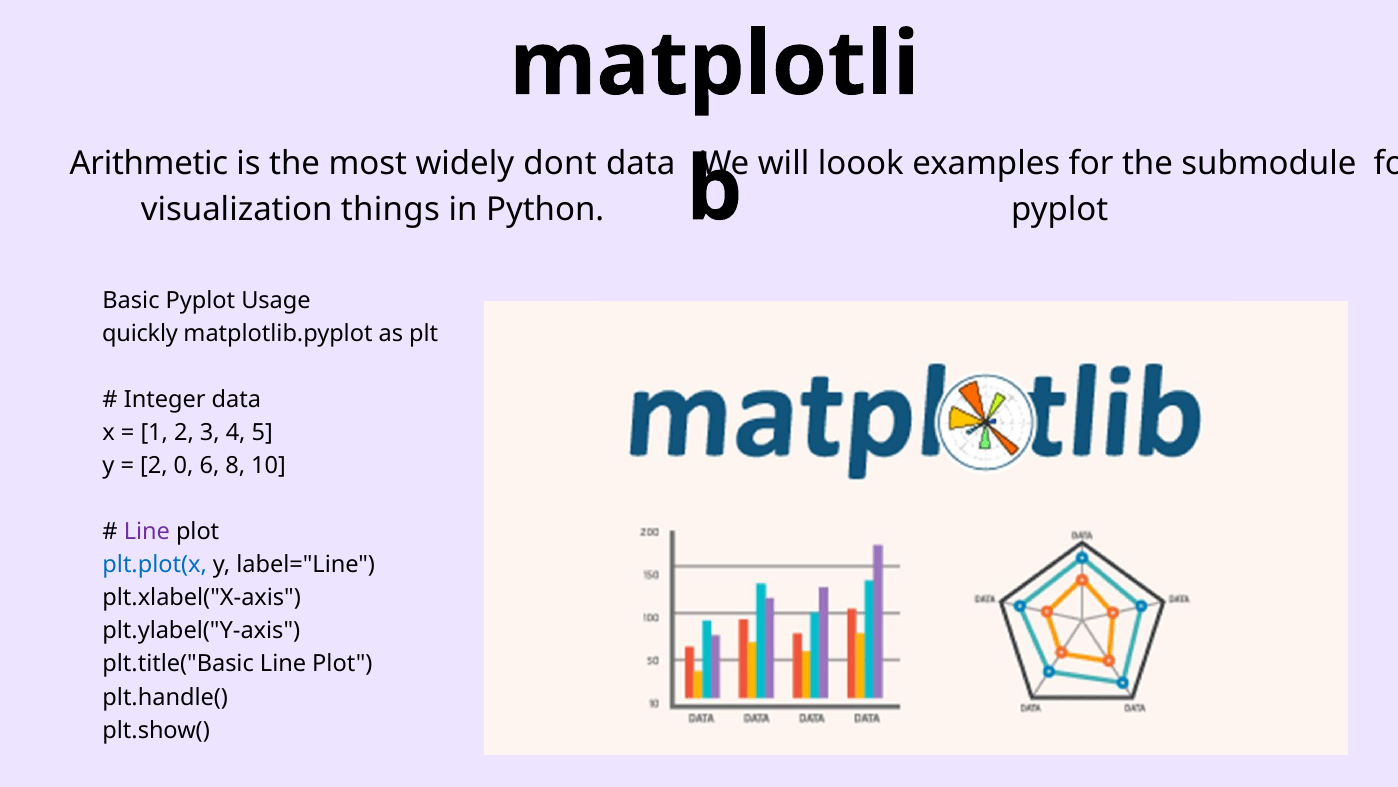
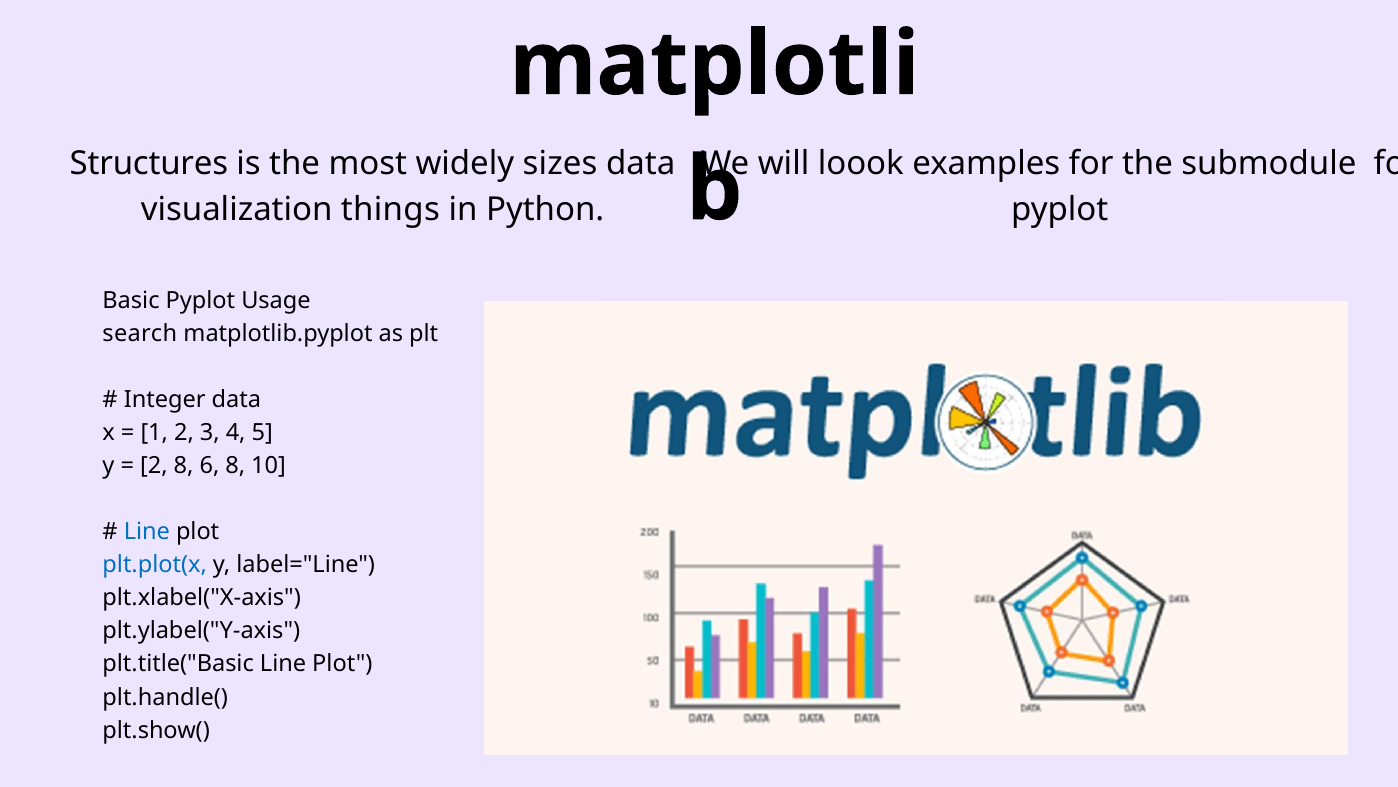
Arithmetic: Arithmetic -> Structures (149, 164)
dont: dont -> sizes (560, 164)
quickly: quickly -> search (140, 333)
2 0: 0 -> 8 (184, 465)
Line colour: purple -> blue (147, 531)
